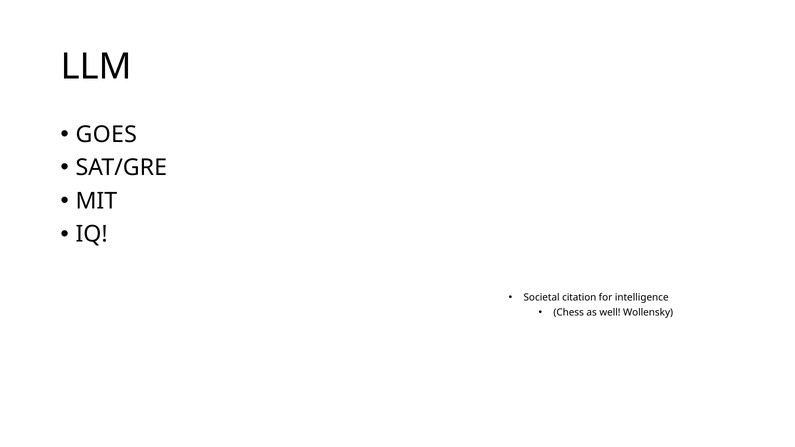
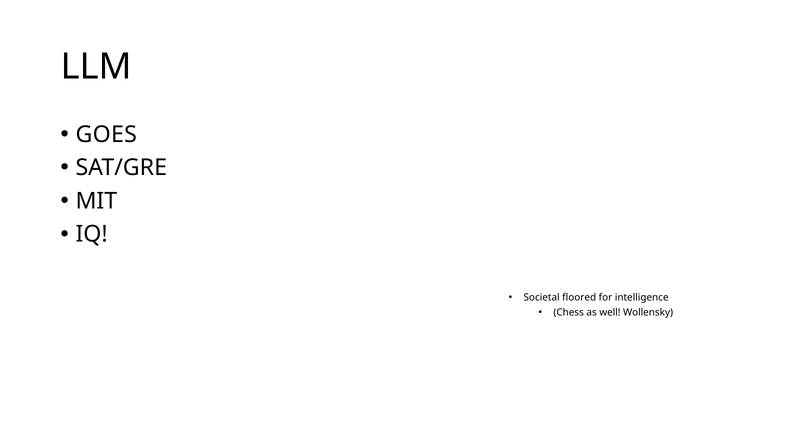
citation: citation -> floored (579, 298)
